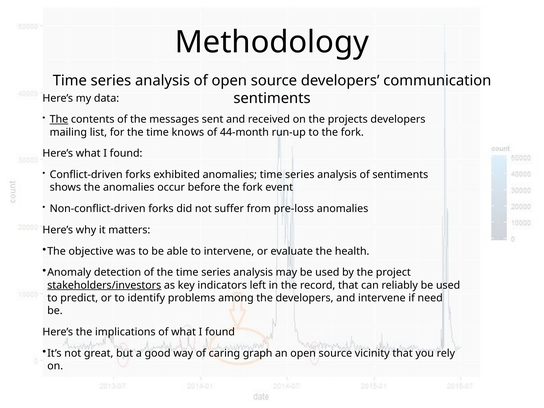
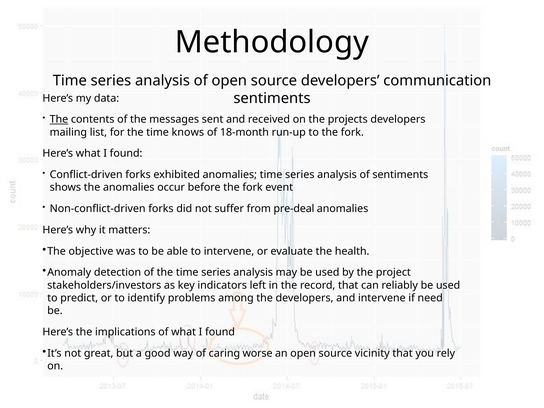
44-month: 44-month -> 18-month (244, 132)
pre-loss: pre-loss -> pre-deal (294, 209)
stakeholders/investors underline: present -> none (104, 285)
graph: graph -> worse (258, 353)
